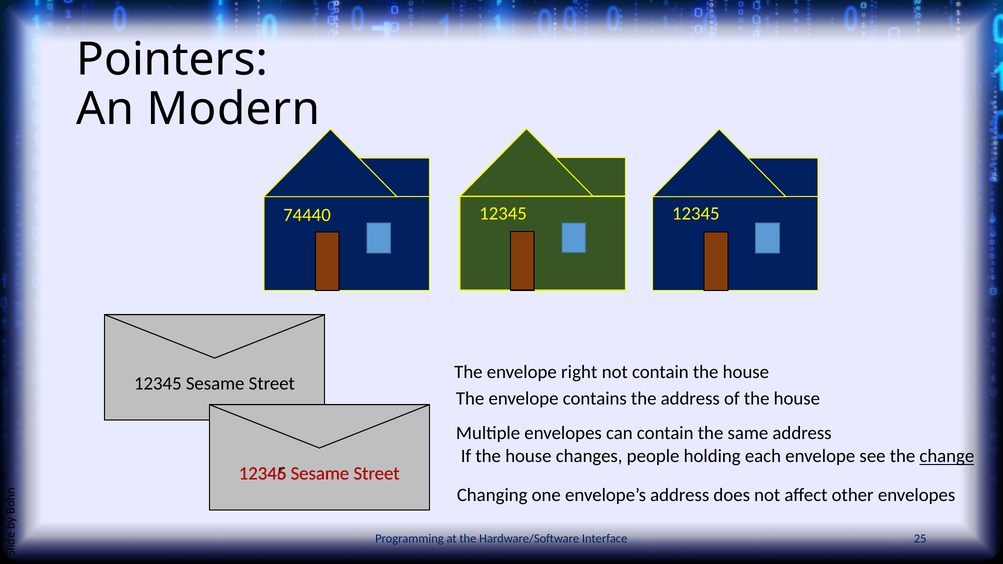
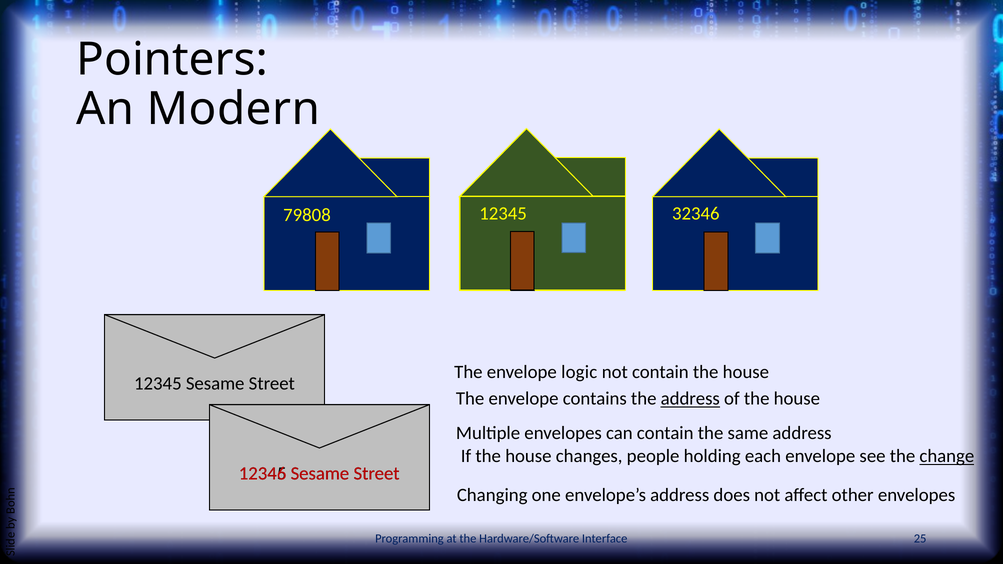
74440: 74440 -> 79808 (307, 215)
12345: 12345 -> 32346 (696, 213)
right: right -> logic (579, 372)
address underline: none -> present (690, 399)
